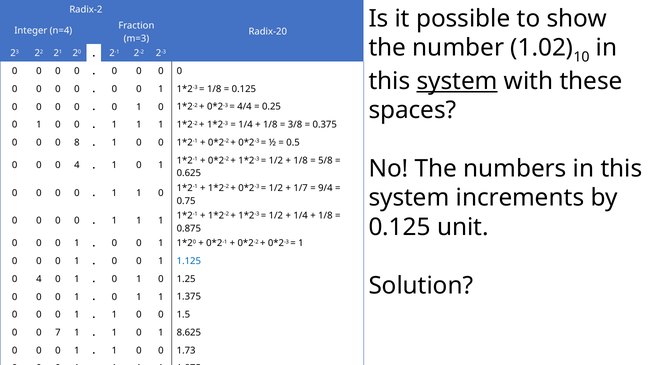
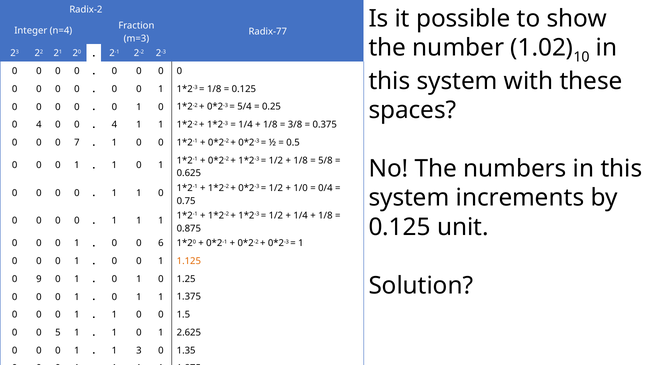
Radix-20: Radix-20 -> Radix-77 (268, 31)
system underline: present -> none (457, 81)
4/4: 4/4 -> 5/4 (244, 107)
1: 1 -> 4 (39, 125)
1: 1 -> 4 (114, 125)
8: 8 -> 7 (77, 143)
4: 4 -> 1 (77, 166)
1/7: 1/7 -> 1/0 (301, 188)
9/4: 9/4 -> 0/4 (325, 188)
1: 1 -> 6 (161, 244)
1.125 colour: blue -> orange (189, 262)
4: 4 -> 9 (39, 280)
7: 7 -> 5 (58, 333)
8.625: 8.625 -> 2.625 (189, 333)
0: 0 -> 3 (139, 351)
1.73: 1.73 -> 1.35 (186, 351)
